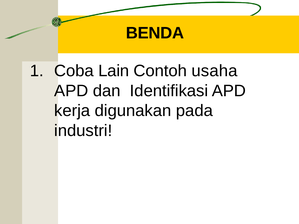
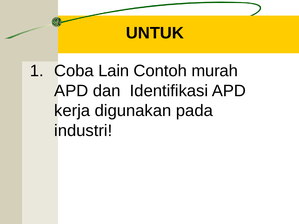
BENDA: BENDA -> UNTUK (155, 33)
usaha: usaha -> murah (215, 71)
